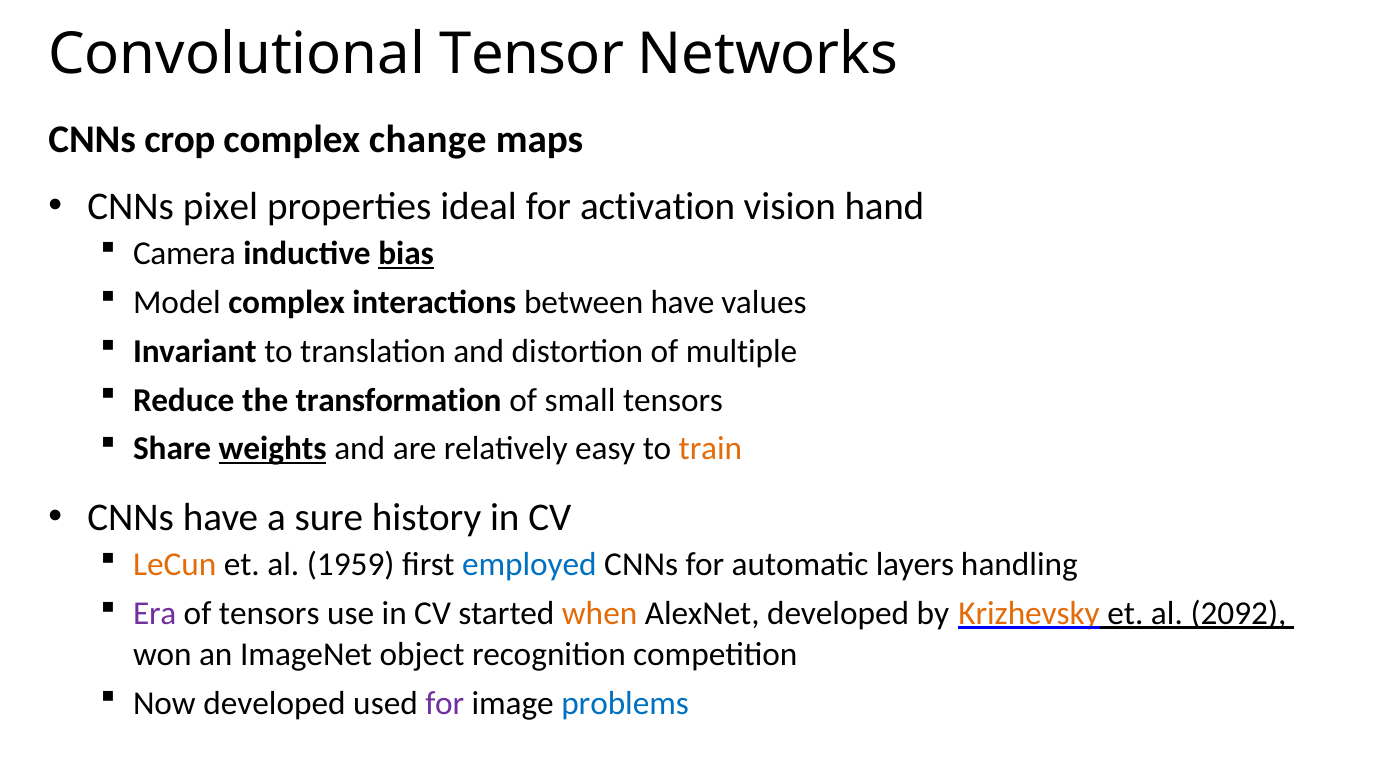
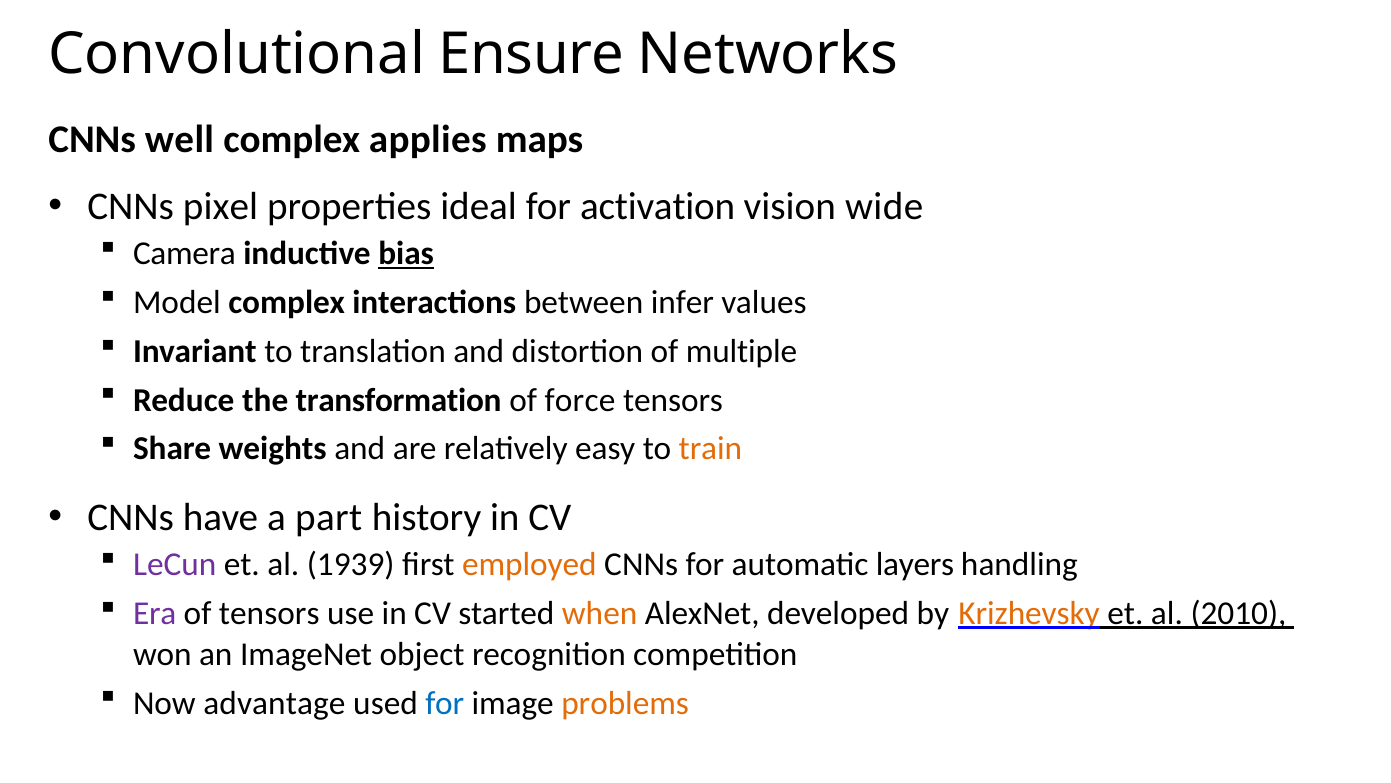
Tensor: Tensor -> Ensure (532, 55)
crop: crop -> well (180, 139)
change: change -> applies (428, 139)
hand: hand -> wide (884, 206)
between have: have -> infer (682, 302)
small: small -> force (580, 400)
weights underline: present -> none (273, 448)
sure: sure -> part (329, 517)
LeCun colour: orange -> purple (175, 564)
1959: 1959 -> 1939 (351, 564)
employed colour: blue -> orange (529, 564)
2092: 2092 -> 2010 (1239, 613)
Now developed: developed -> advantage (274, 703)
for colour: purple -> blue (445, 703)
problems colour: blue -> orange (625, 703)
